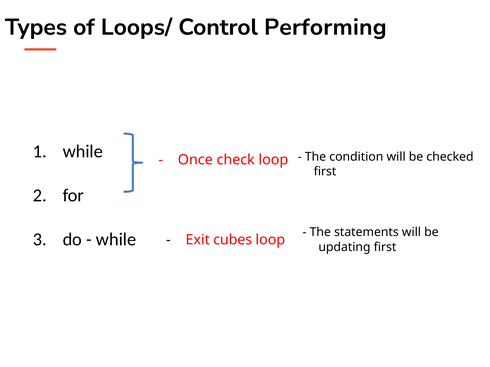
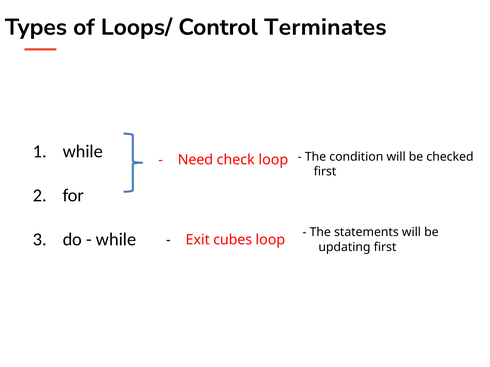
Performing: Performing -> Terminates (325, 27)
Once: Once -> Need (195, 160)
